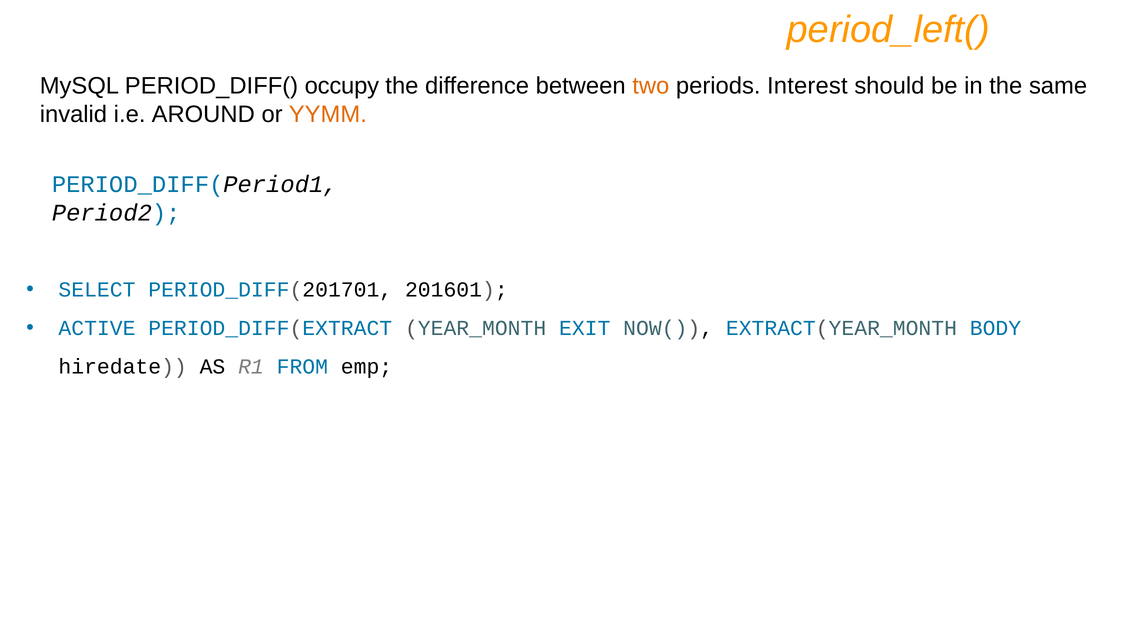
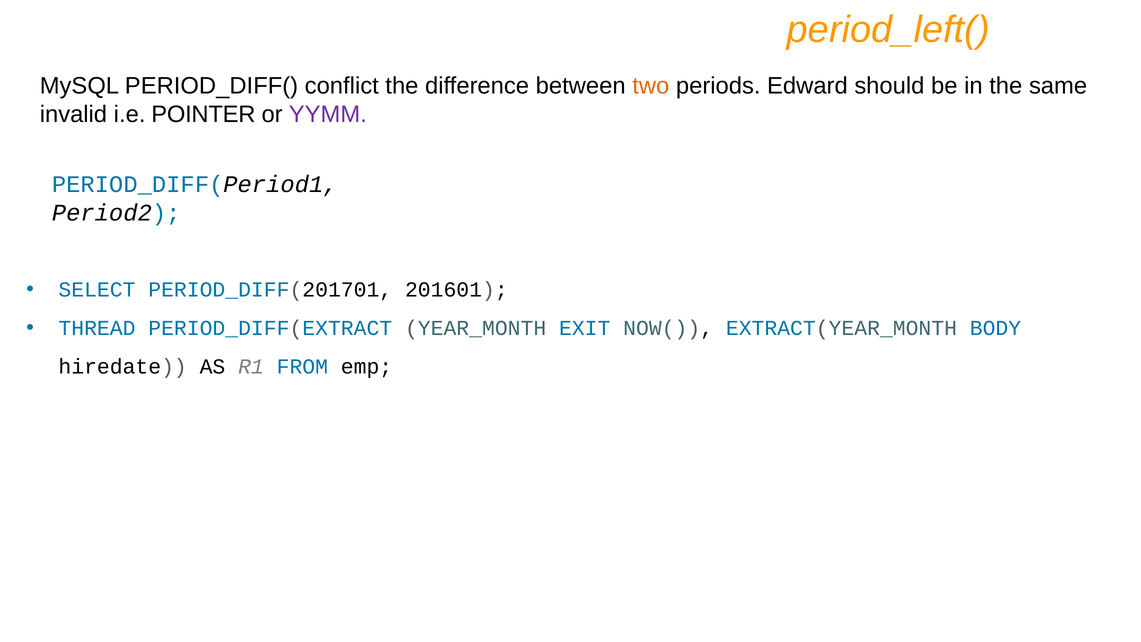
occupy: occupy -> conflict (342, 86)
Interest: Interest -> Edward (807, 86)
AROUND: AROUND -> POINTER (203, 114)
YYMM colour: orange -> purple (328, 114)
ACTIVE: ACTIVE -> THREAD (97, 328)
